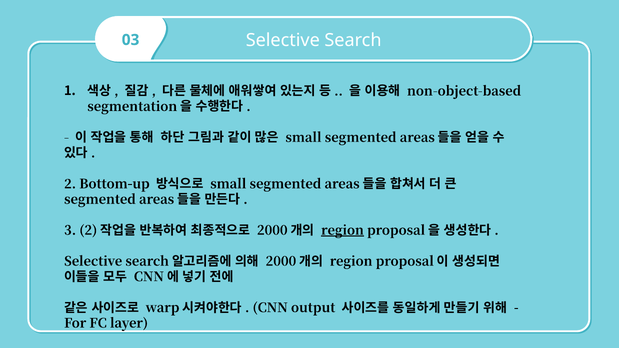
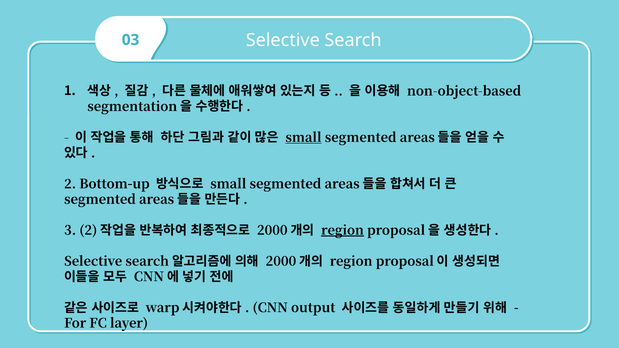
small underline: none -> present (304, 138)
